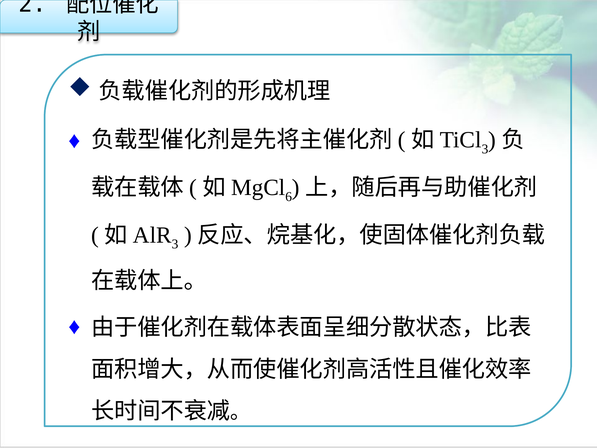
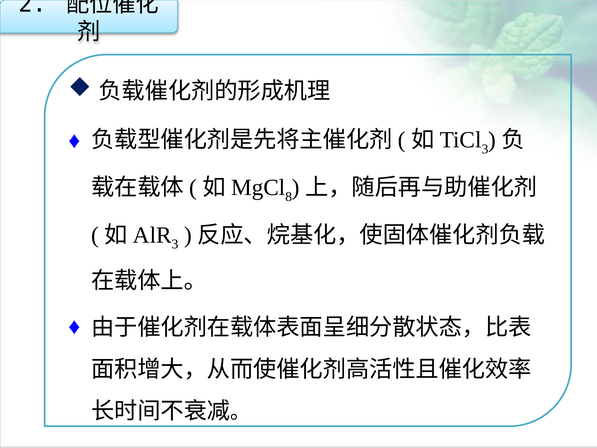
6: 6 -> 8 (289, 196)
